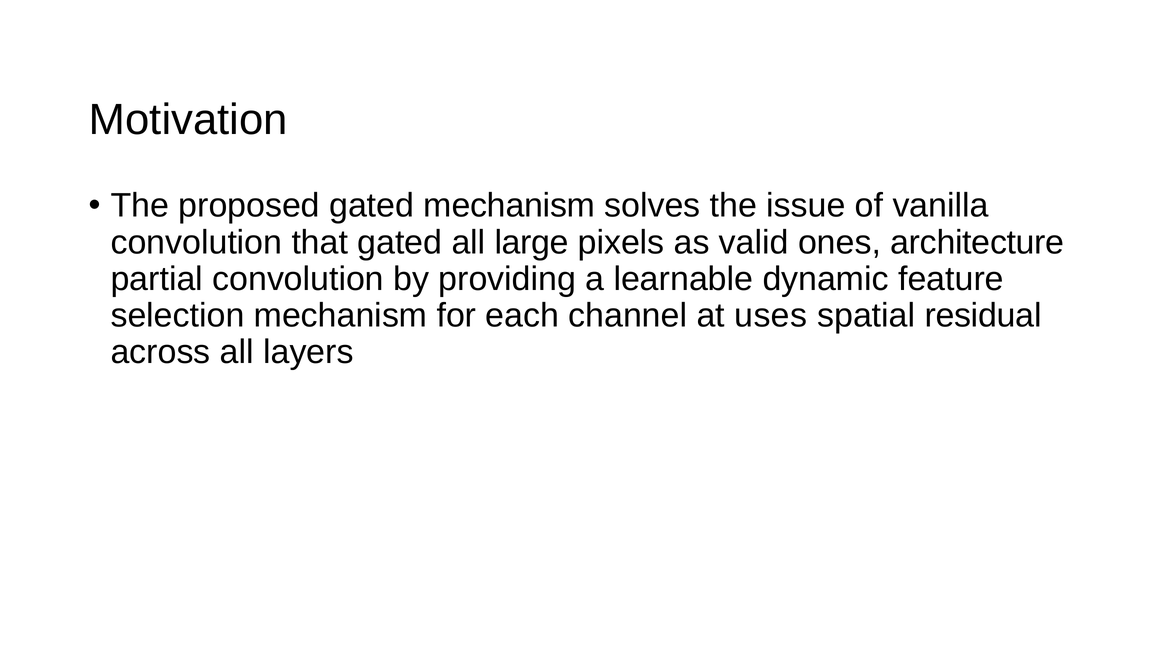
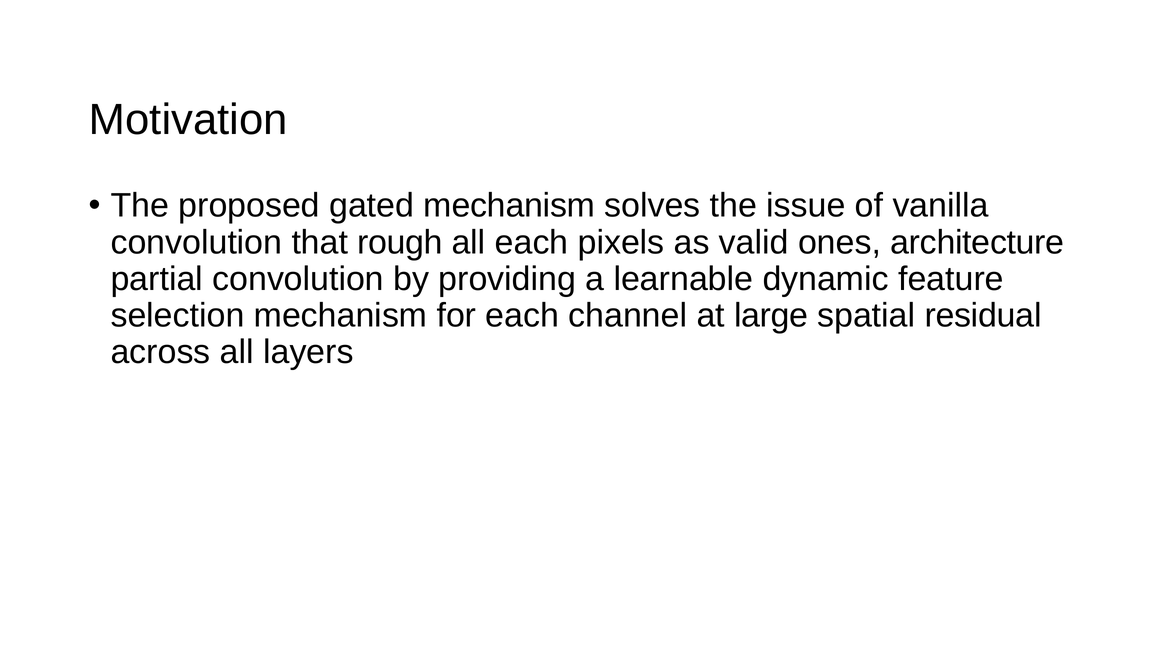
that gated: gated -> rough (400, 242)
all large: large -> each (532, 242)
uses: uses -> large (771, 316)
